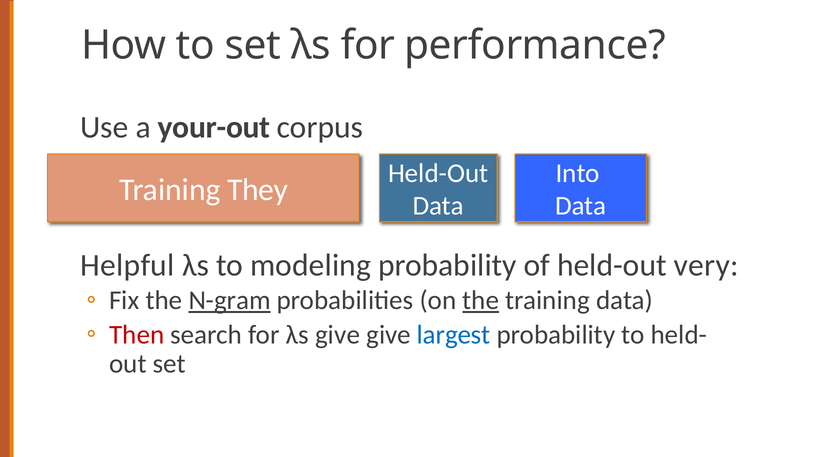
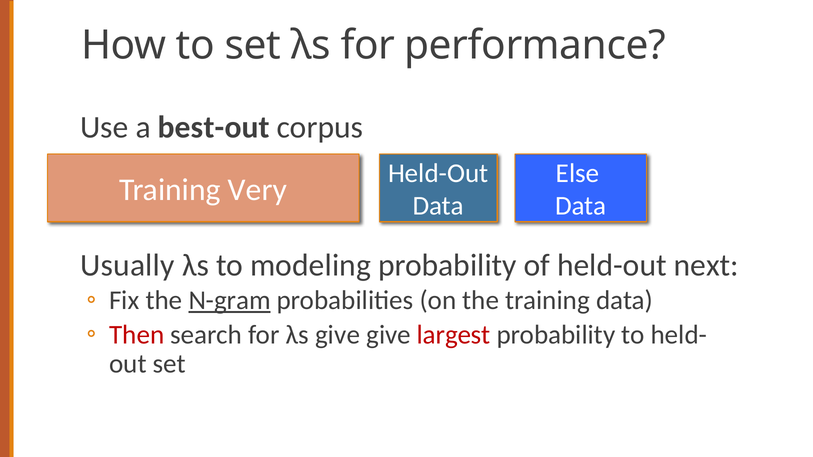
your-out: your-out -> best-out (214, 128)
Into: Into -> Else (578, 174)
They: They -> Very (257, 190)
Helpful: Helpful -> Usually (127, 265)
very: very -> next (706, 265)
the underline: present -> none (481, 301)
largest colour: blue -> red (454, 335)
